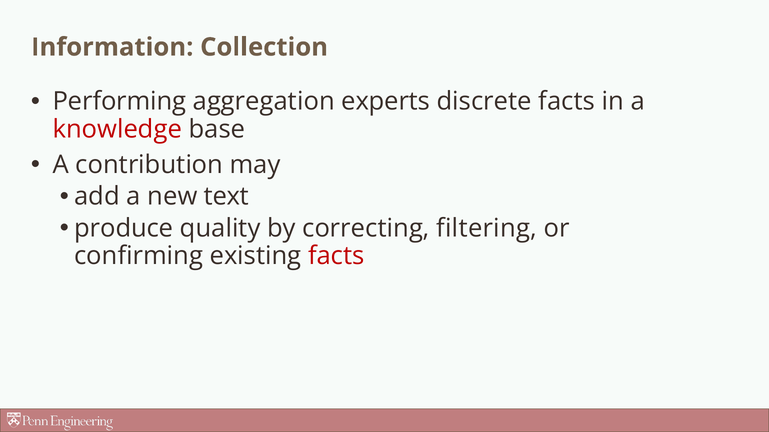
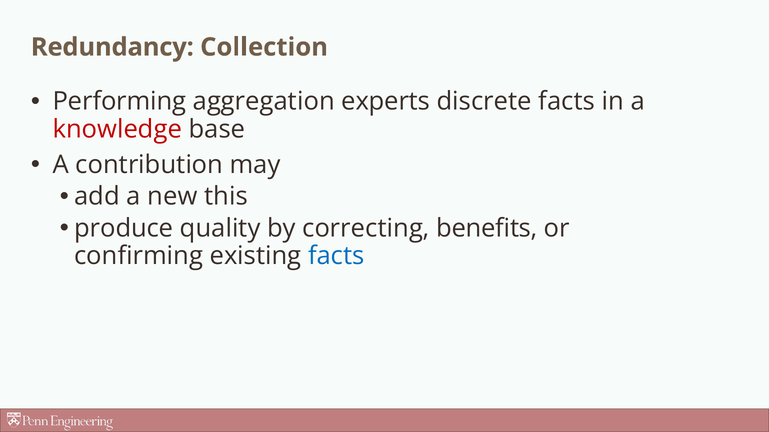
Information: Information -> Redundancy (112, 47)
text: text -> this (226, 197)
filtering: filtering -> benefits (487, 228)
facts colour: red -> blue (336, 256)
